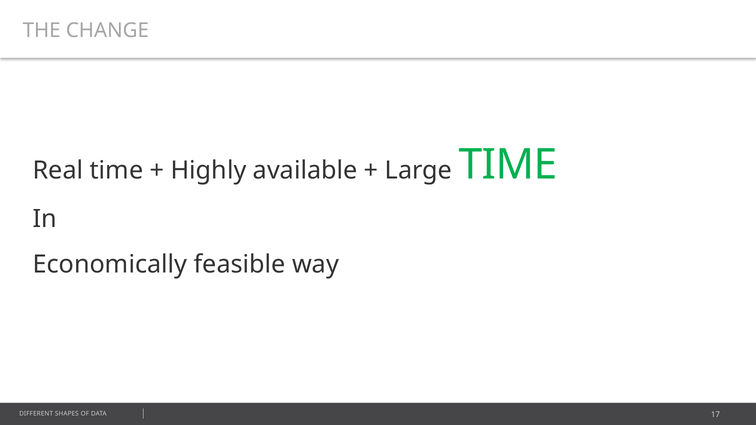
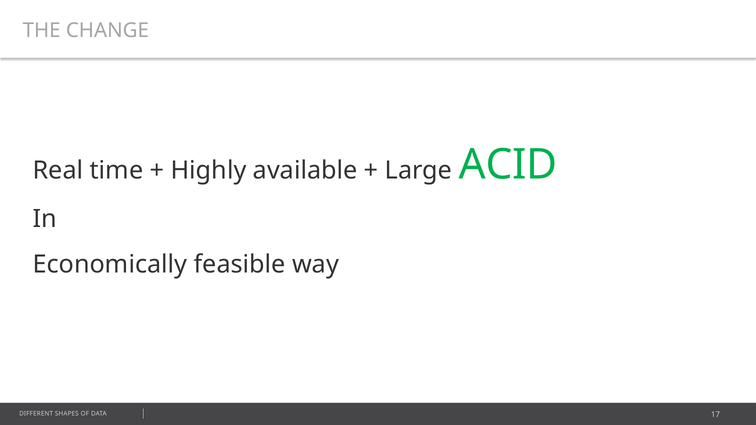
Large TIME: TIME -> ACID (508, 165)
